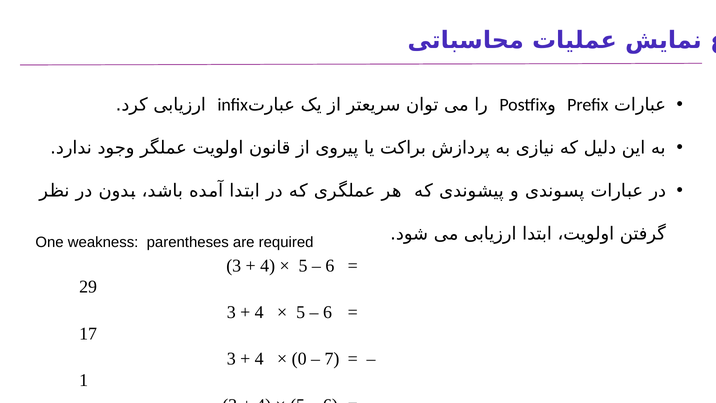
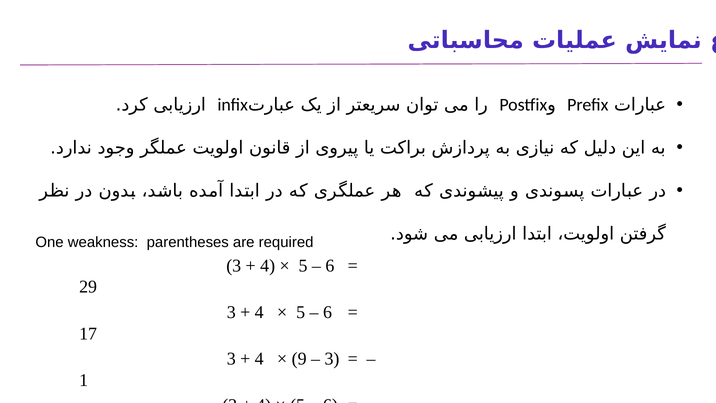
0: 0 -> 9 (299, 358)
7: 7 -> 3 (332, 358)
